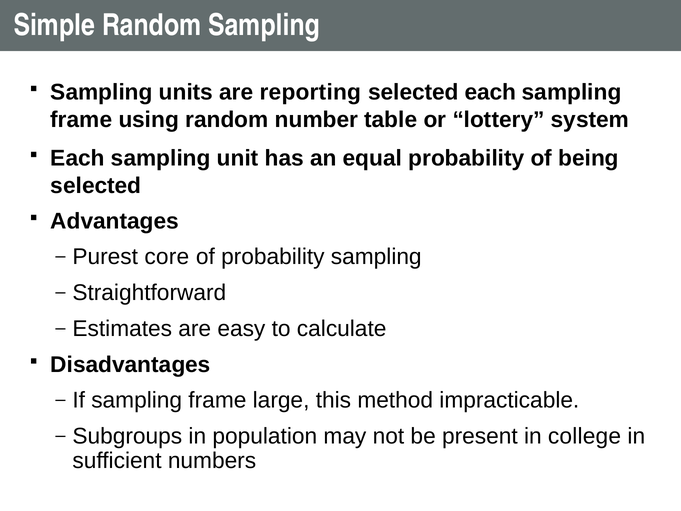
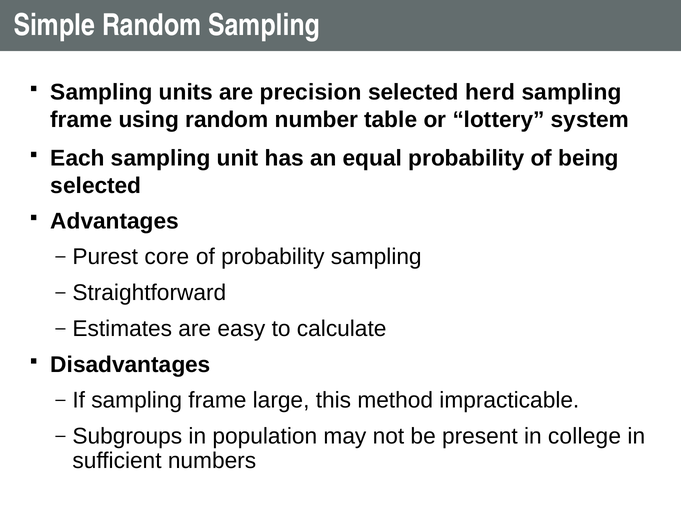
reporting: reporting -> precision (311, 92)
selected each: each -> herd (490, 92)
